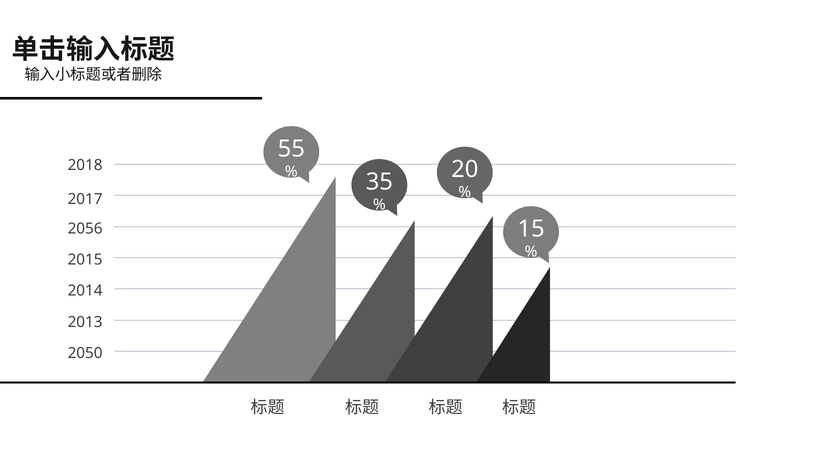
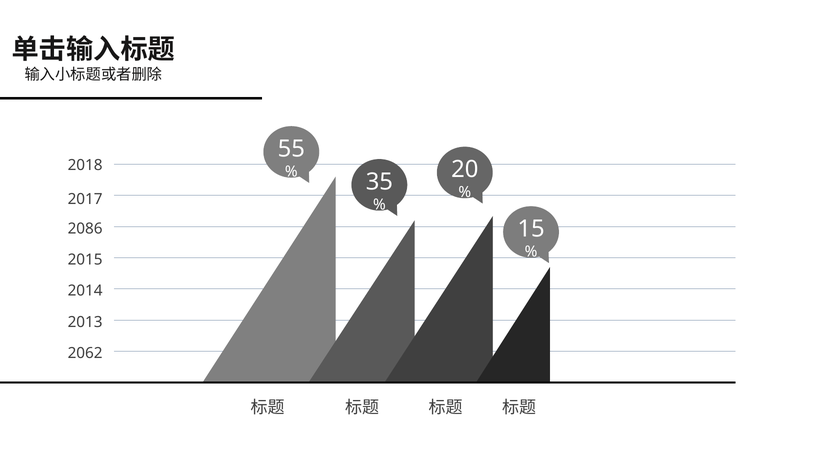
2056: 2056 -> 2086 (85, 228)
2050: 2050 -> 2062 (85, 353)
